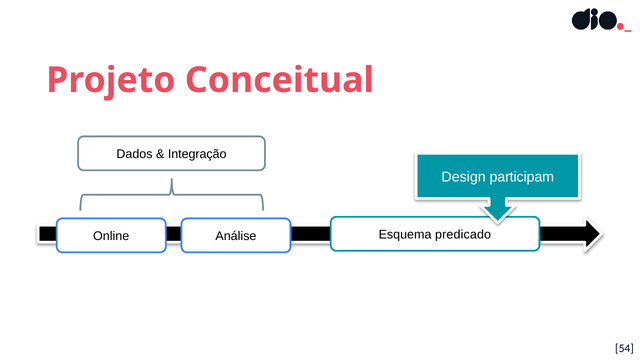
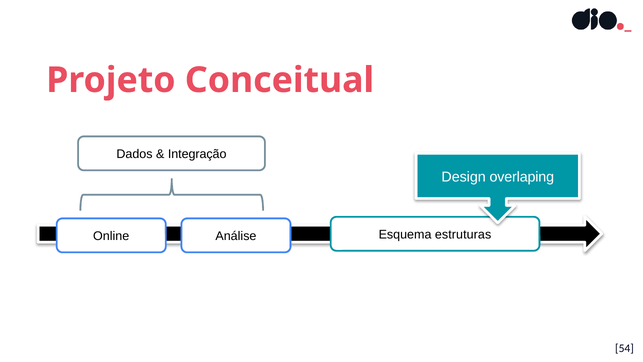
participam: participam -> overlaping (522, 177)
predicado: predicado -> estruturas (463, 234)
